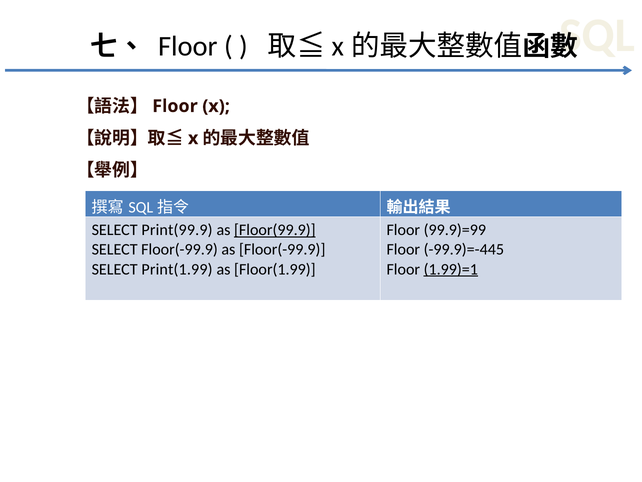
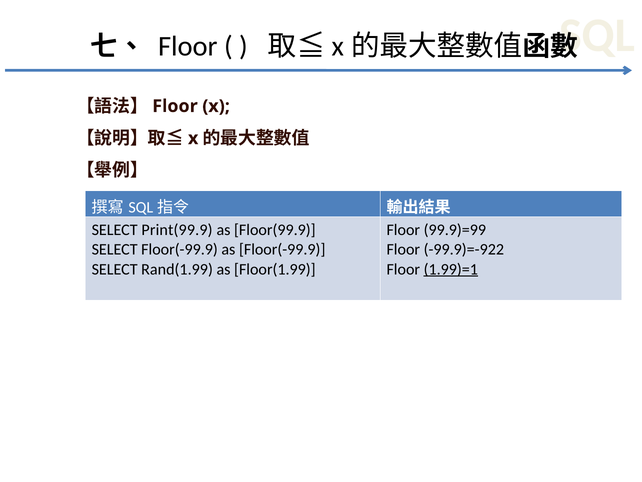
Floor(99.9 underline: present -> none (275, 230)
-99.9)=-445: -99.9)=-445 -> -99.9)=-922 (464, 249)
Print(1.99: Print(1.99 -> Rand(1.99 (177, 269)
